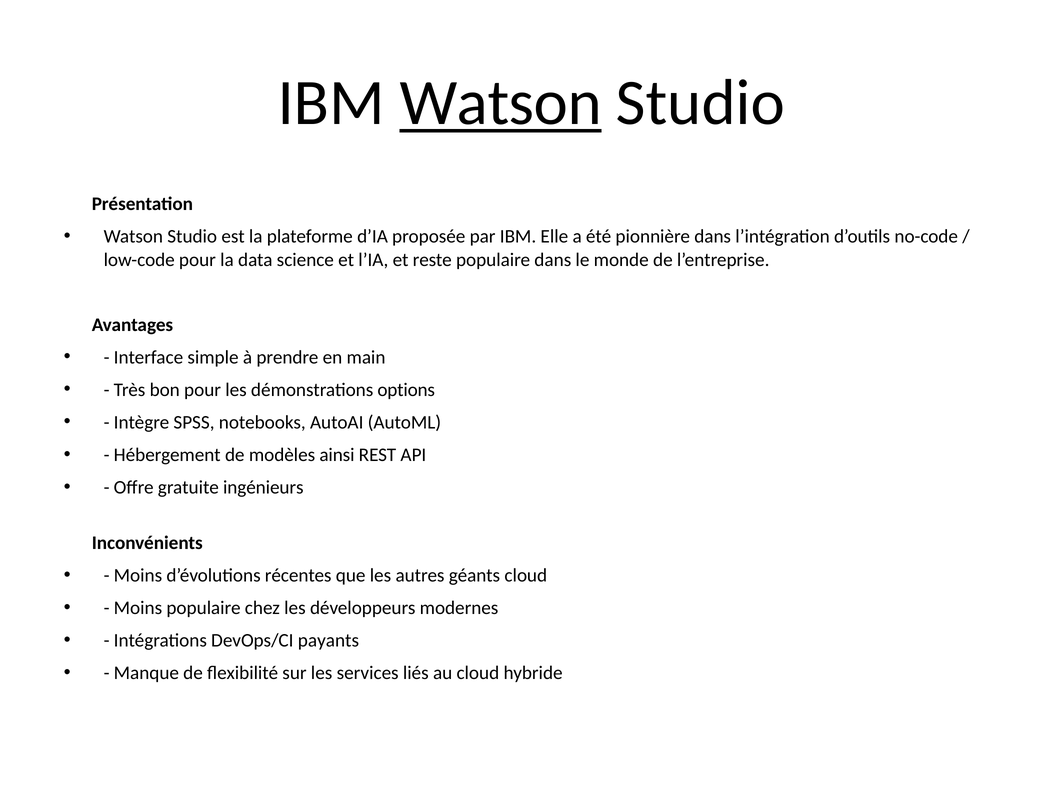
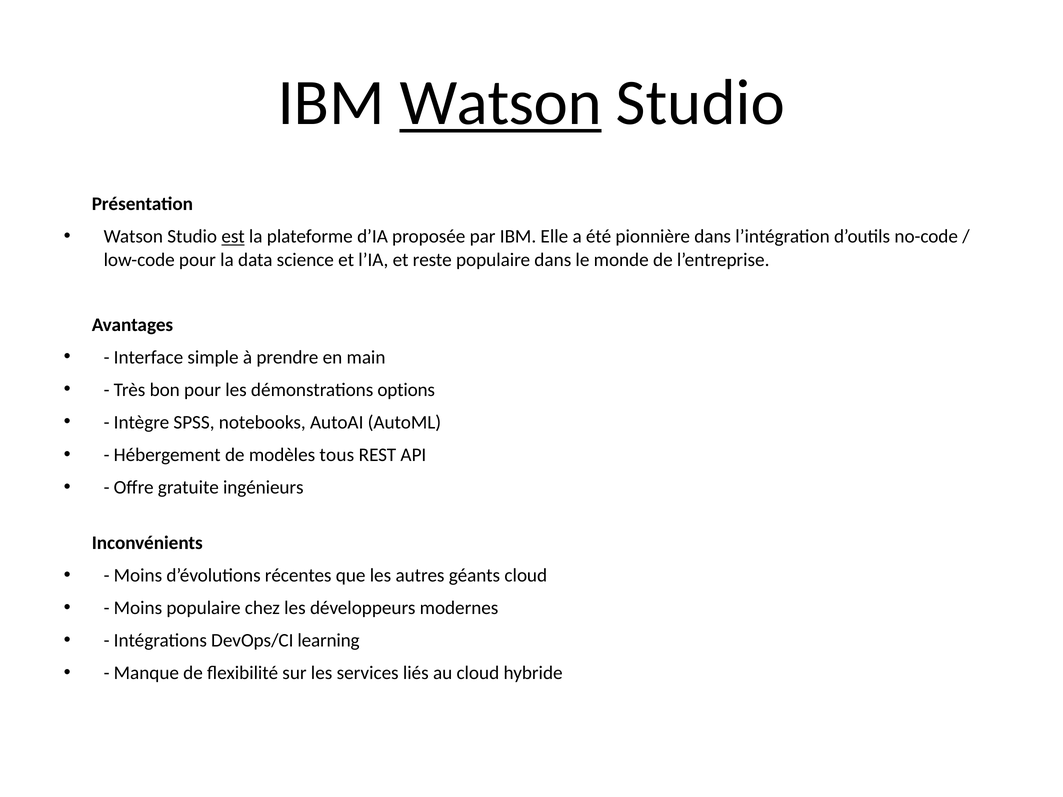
est underline: none -> present (233, 237)
ainsi: ainsi -> tous (337, 455)
payants: payants -> learning (329, 641)
